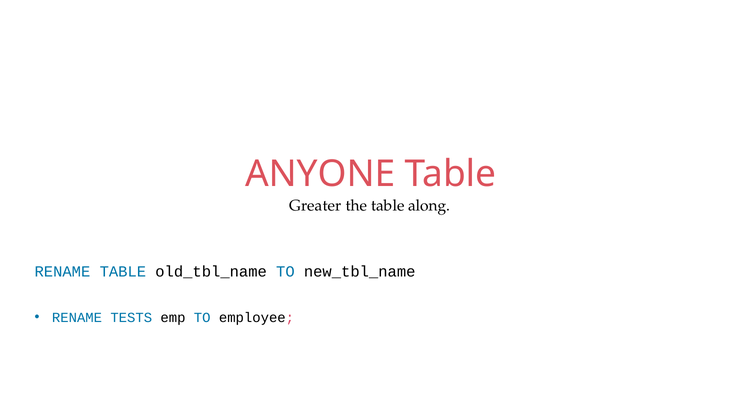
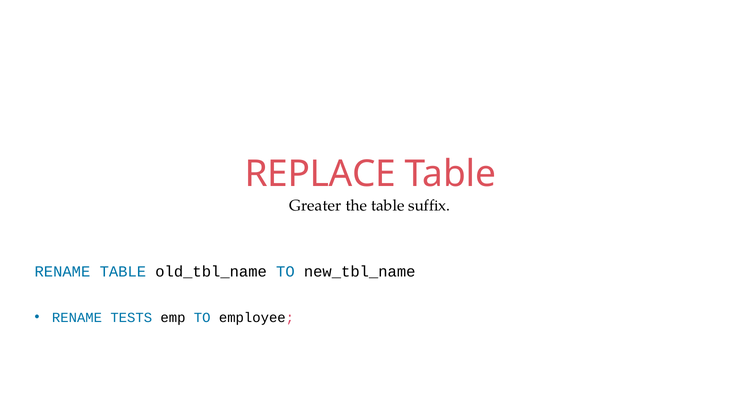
ANYONE: ANYONE -> REPLACE (320, 174)
along: along -> suffix (429, 206)
